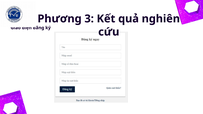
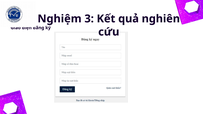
Phương: Phương -> Nghiệm (60, 19)
